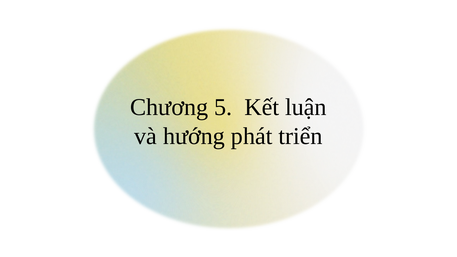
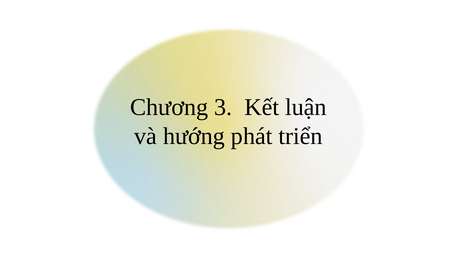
5: 5 -> 3 (223, 107)
